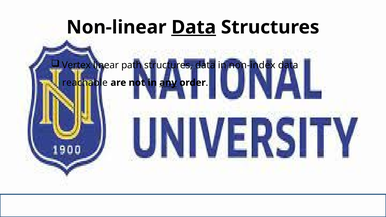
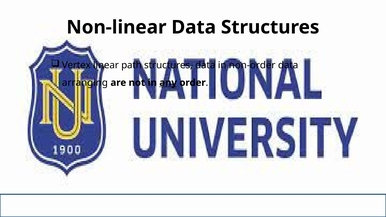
Data underline: present -> none (194, 27)
non-index: non-index -> non-order (252, 65)
reachable: reachable -> arranging (85, 83)
